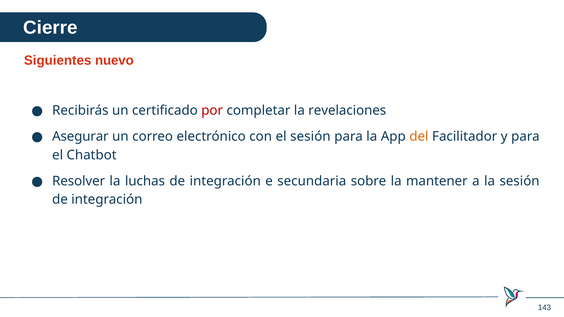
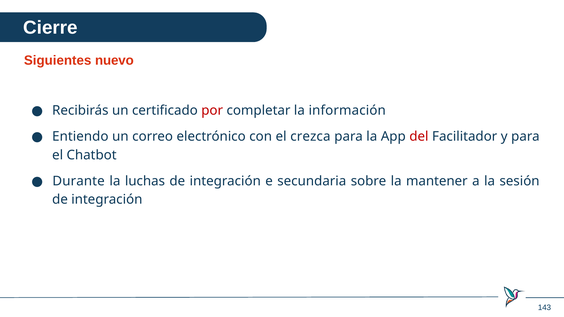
revelaciones: revelaciones -> información (347, 111)
Asegurar: Asegurar -> Entiendo (80, 137)
el sesión: sesión -> crezca (310, 137)
del colour: orange -> red (419, 137)
Resolver: Resolver -> Durante (79, 181)
